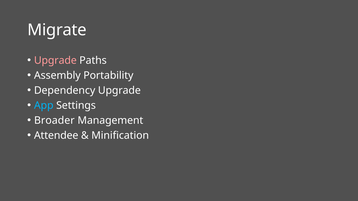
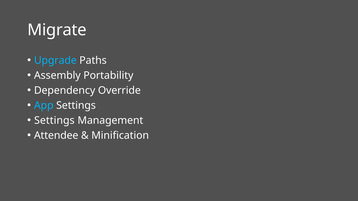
Upgrade colour: pink -> light blue (55, 61)
Dependency Upgrade: Upgrade -> Override (119, 91)
Broader: Broader -> Settings (54, 121)
